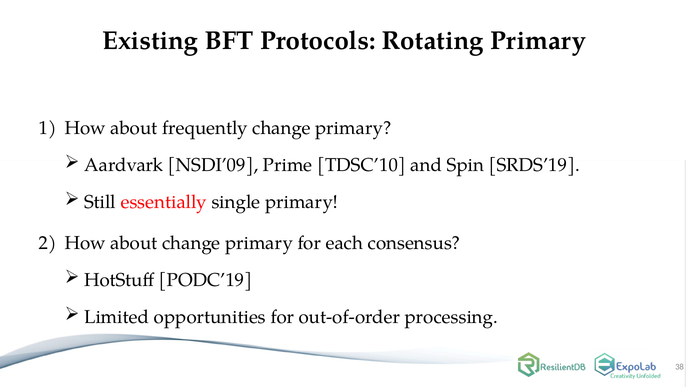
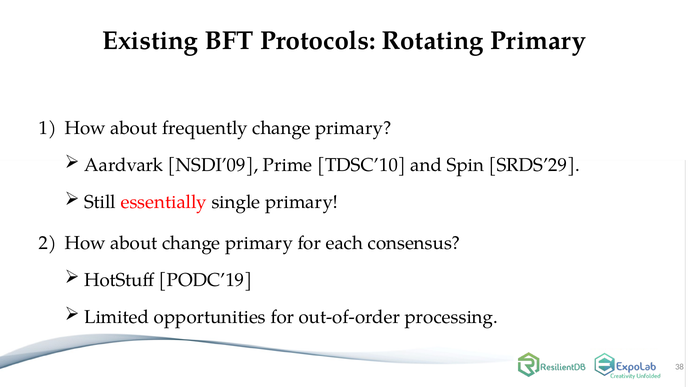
SRDS’19: SRDS’19 -> SRDS’29 (534, 165)
